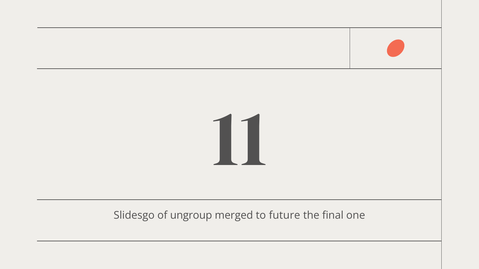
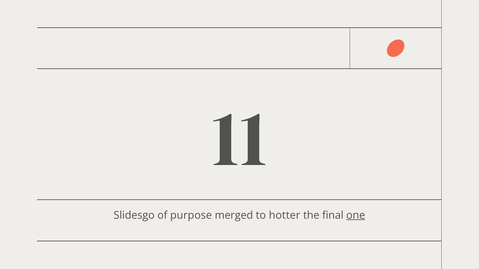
ungroup: ungroup -> purpose (191, 216)
future: future -> hotter (285, 216)
one underline: none -> present (356, 216)
